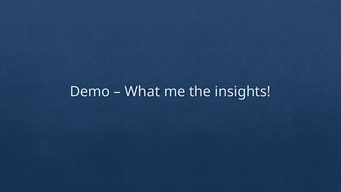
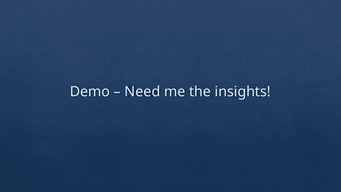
What: What -> Need (142, 92)
